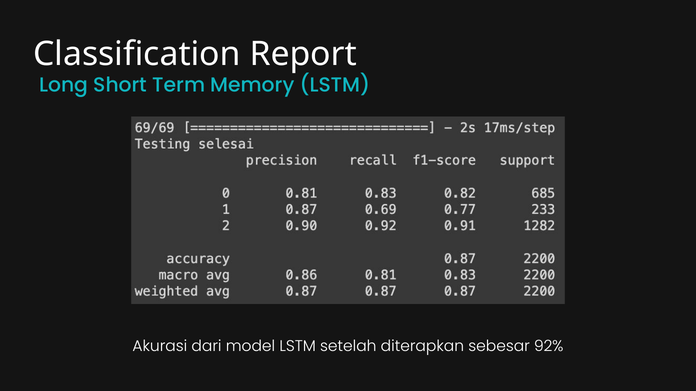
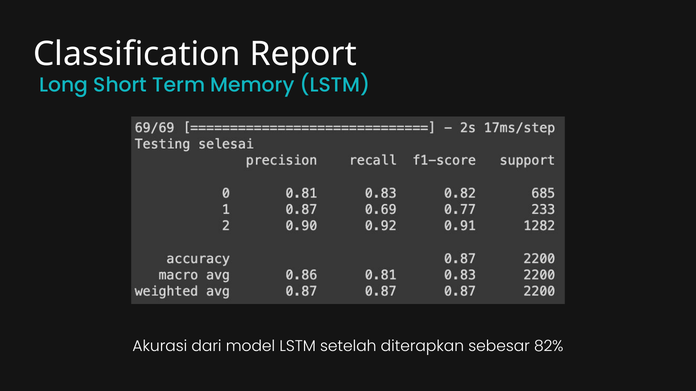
92%: 92% -> 82% (549, 347)
